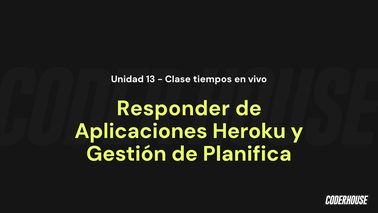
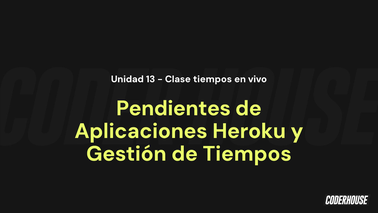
Responder: Responder -> Pendientes (173, 108)
de Planifica: Planifica -> Tiempos (247, 153)
